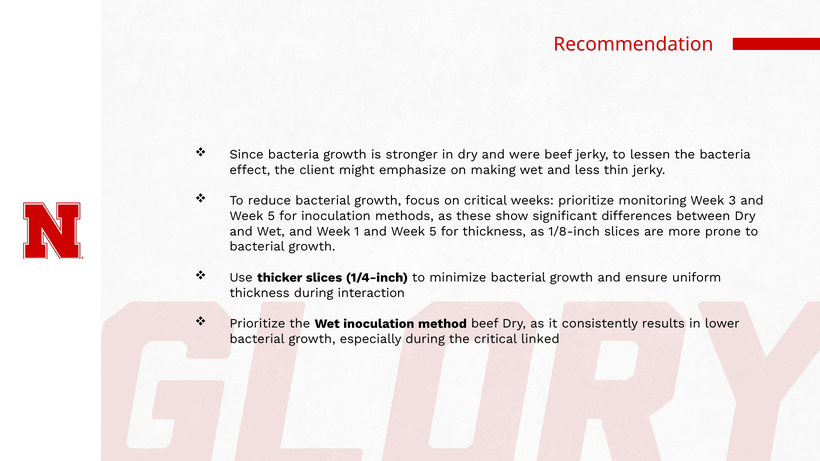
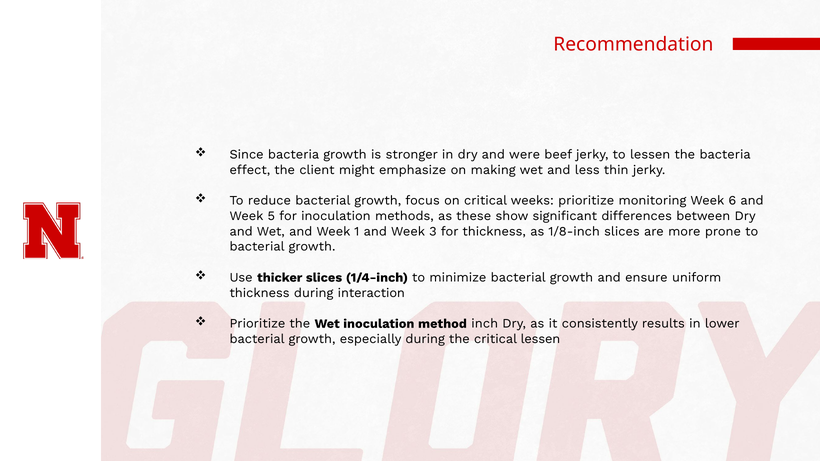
3: 3 -> 6 (732, 201)
1 and Week 5: 5 -> 3 (433, 232)
method beef: beef -> inch (485, 324)
critical linked: linked -> lessen (540, 339)
